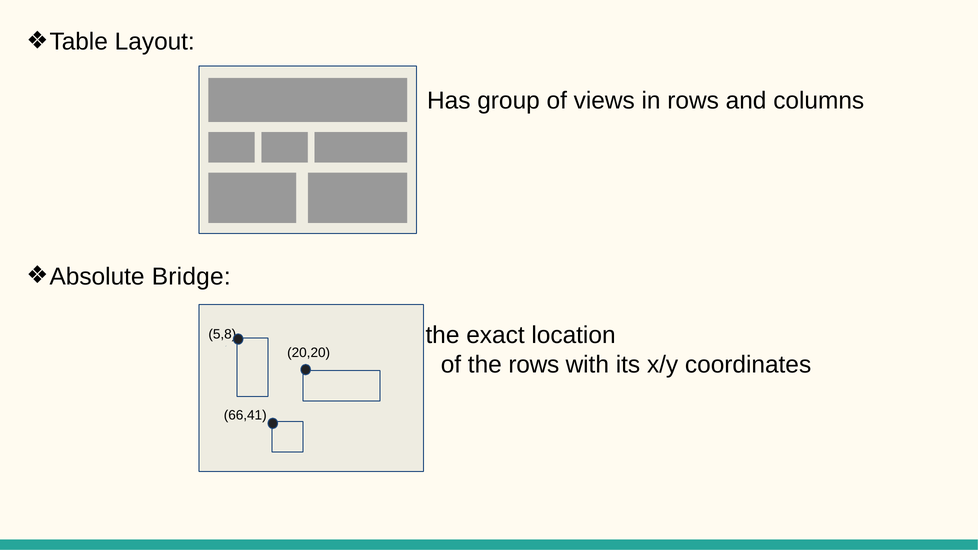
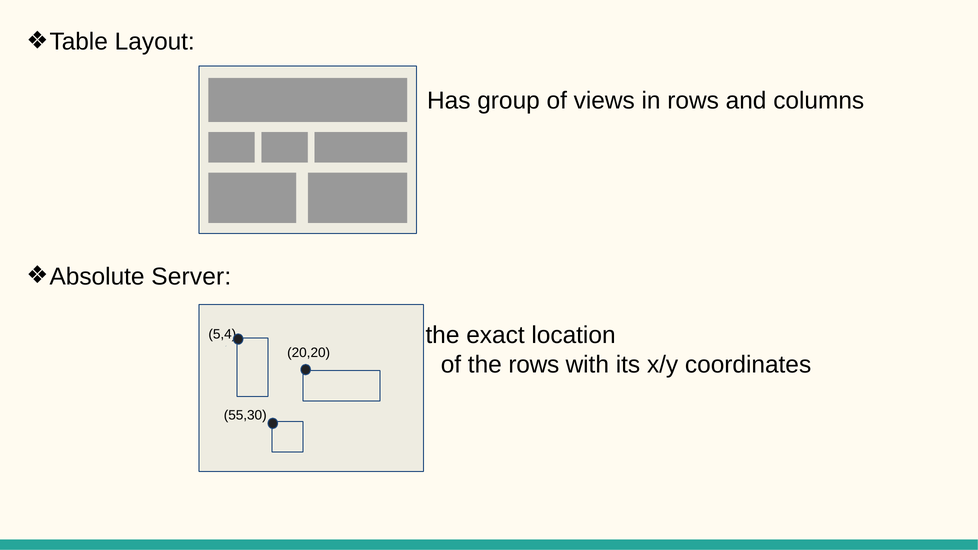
Bridge: Bridge -> Server (191, 277)
5,8: 5,8 -> 5,4 (222, 334)
66,41: 66,41 -> 55,30 (245, 416)
